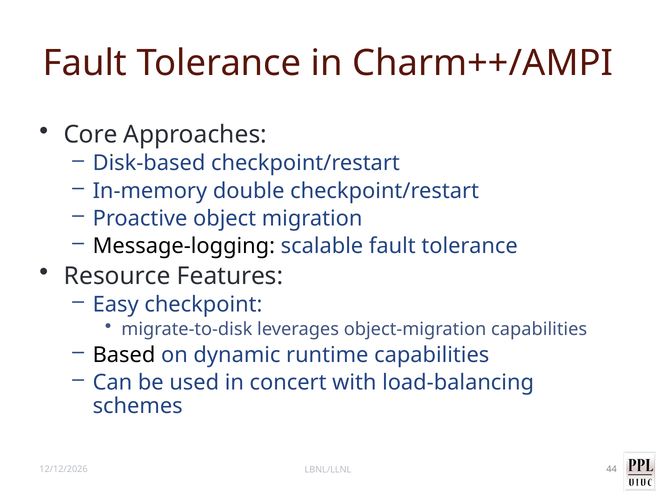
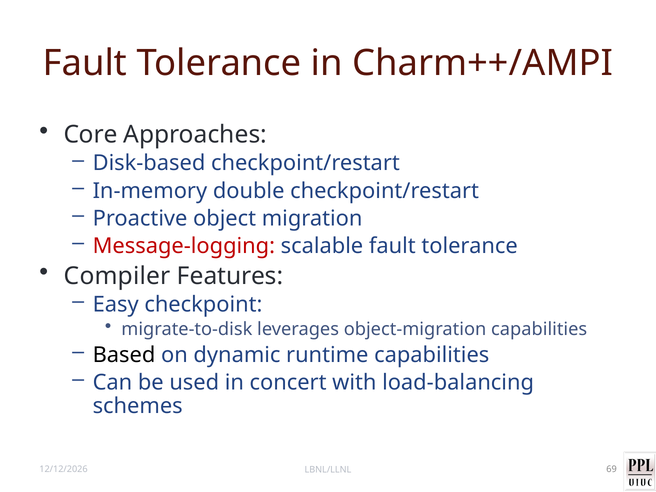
Message-logging colour: black -> red (184, 246)
Resource: Resource -> Compiler (117, 276)
44: 44 -> 69 (612, 469)
